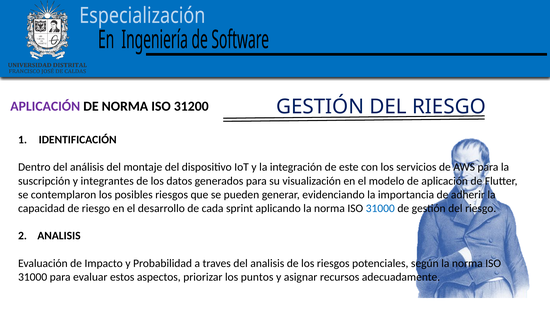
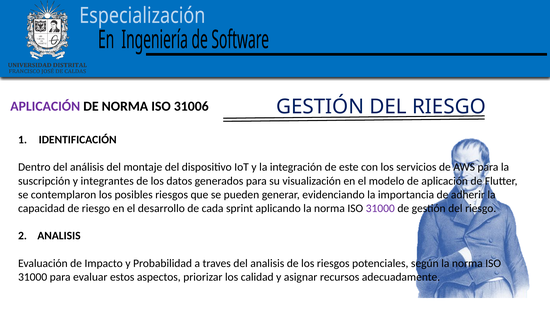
31200: 31200 -> 31006 (191, 106)
31000 colour: blue -> purple (380, 209)
puntos: puntos -> calidad (257, 277)
